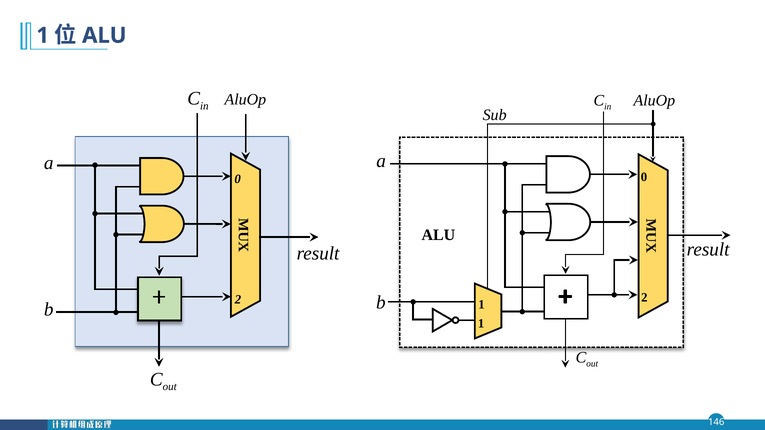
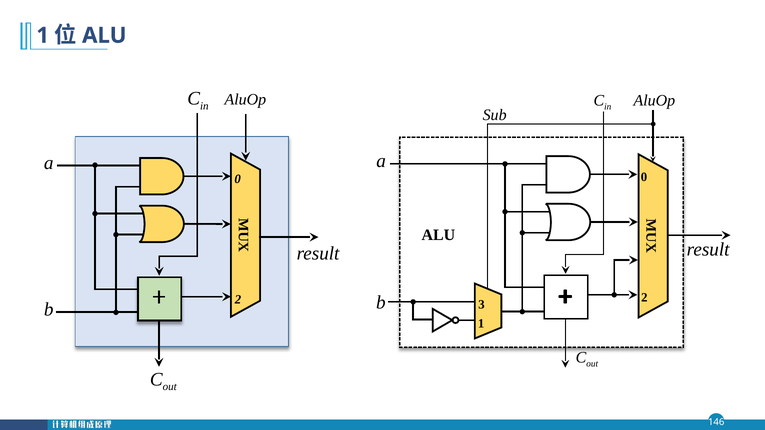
1: 1 -> 3 (481, 305)
